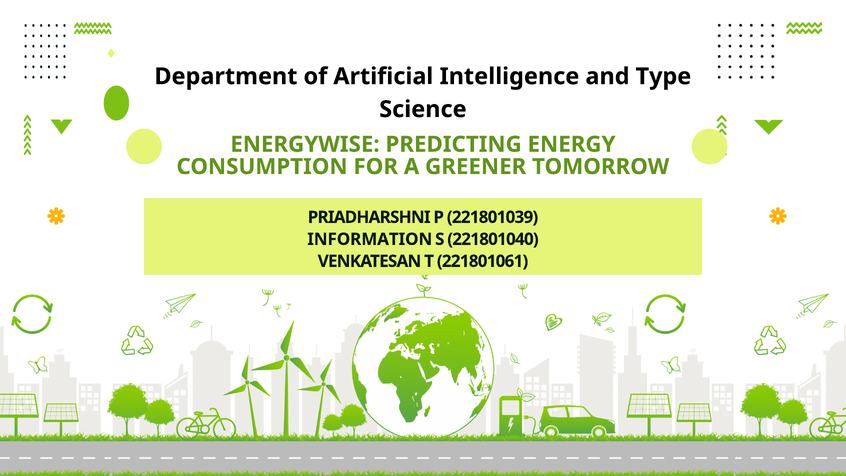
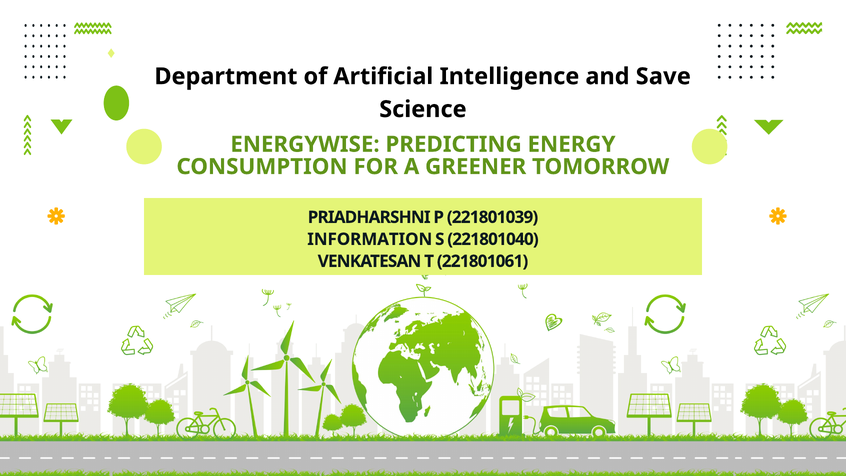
Type: Type -> Save (663, 76)
